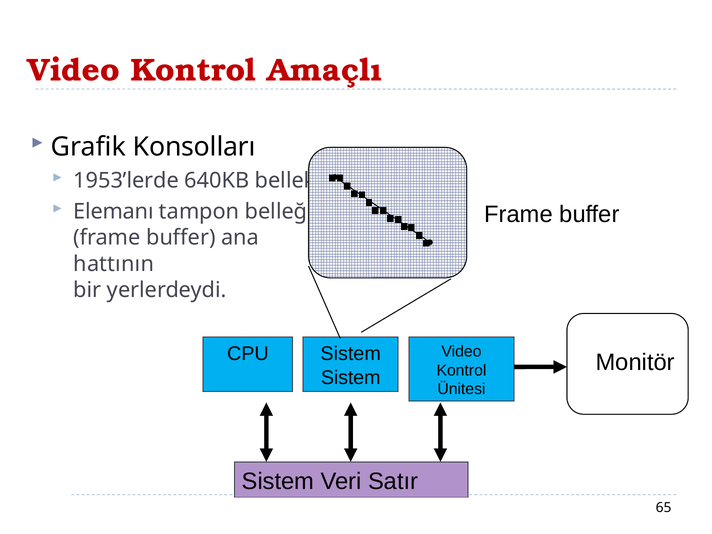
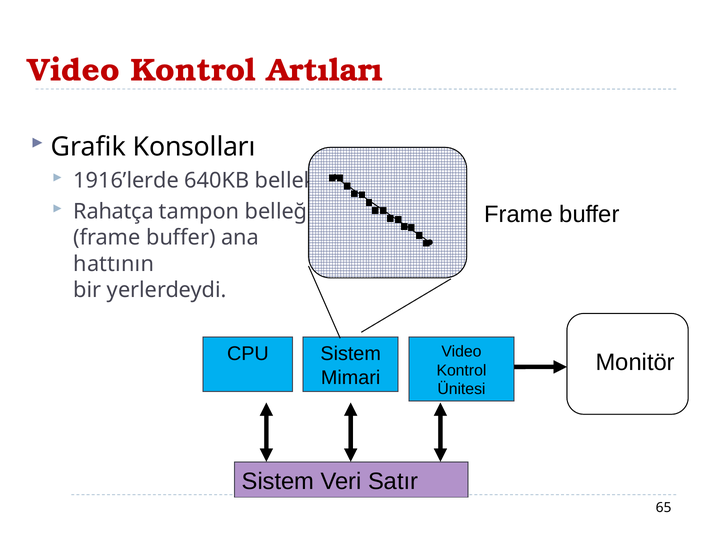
Amaçlı: Amaçlı -> Artıları (325, 70)
1953’lerde: 1953’lerde -> 1916’lerde (126, 181)
Elemanı: Elemanı -> Rahatça (114, 212)
Sistem: Sistem -> Mimari (351, 378)
